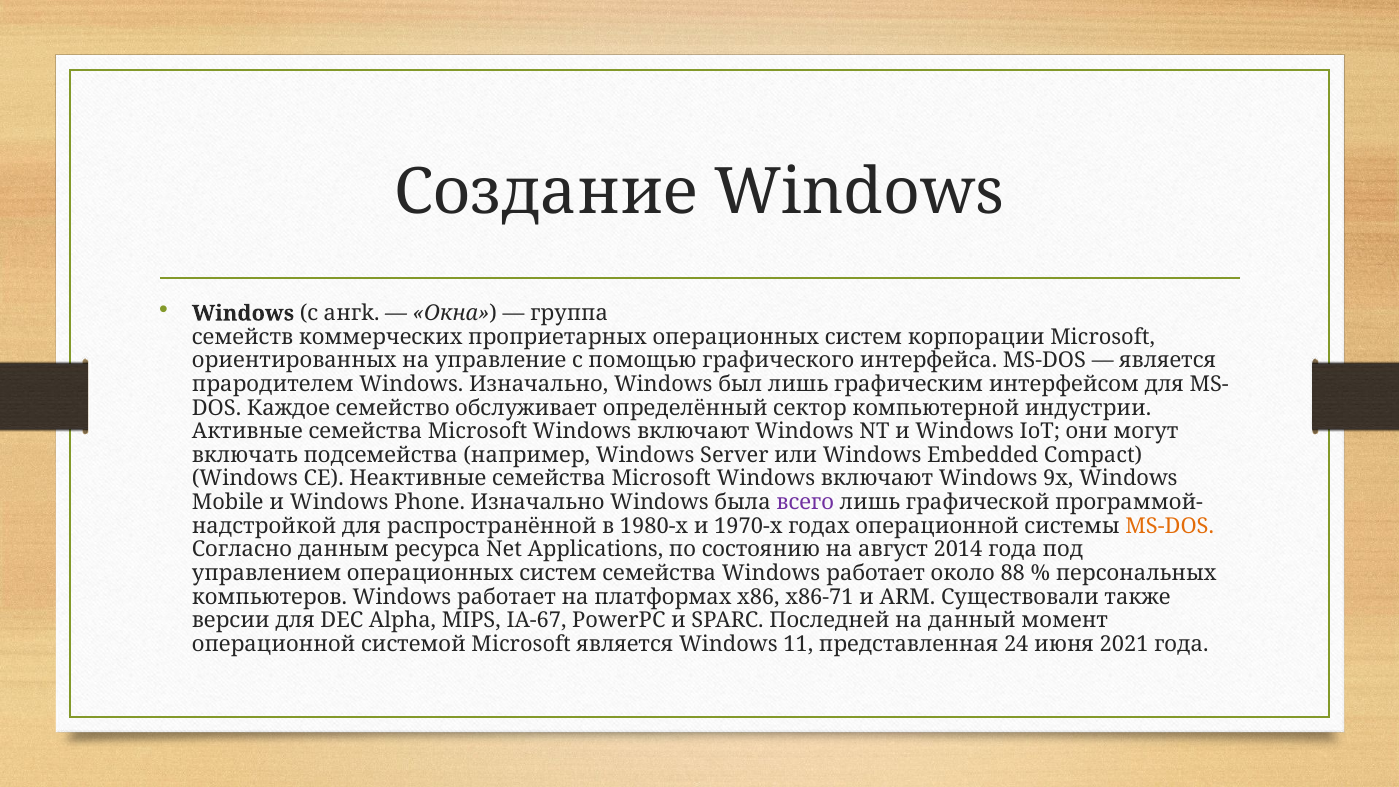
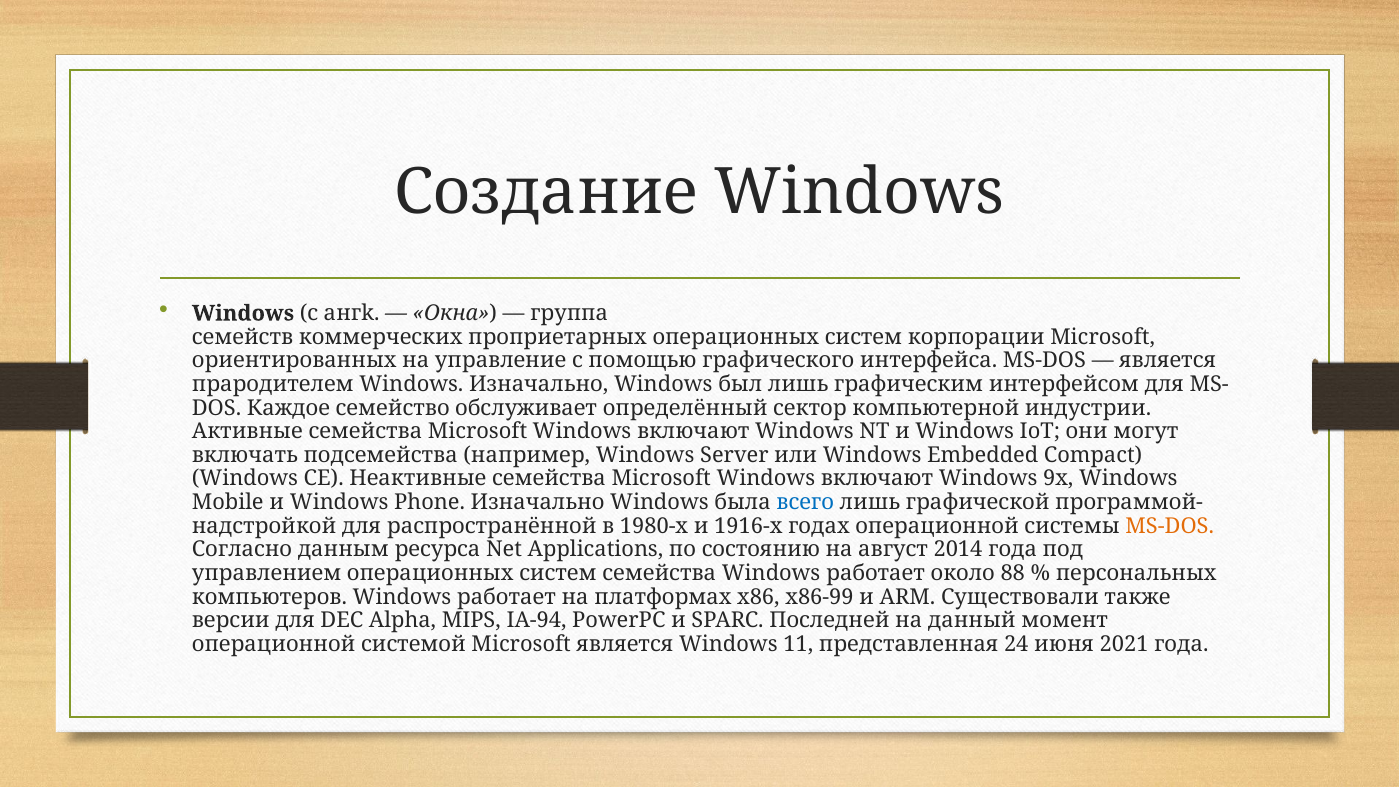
всего colour: purple -> blue (805, 502)
1970-х: 1970-х -> 1916-х (748, 526)
x86-71: x86-71 -> x86-99 (820, 597)
IA-67: IA-67 -> IA-94 (537, 620)
